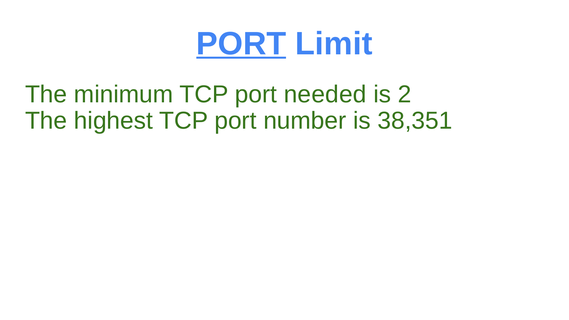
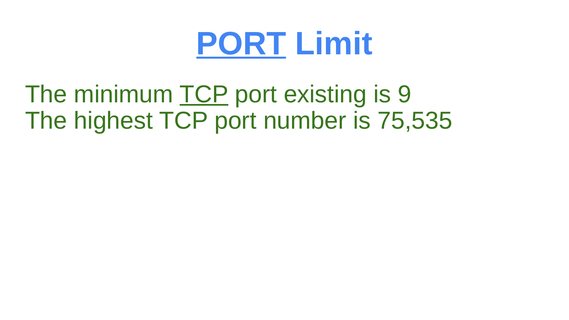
TCP underline: none -> present (204, 94)
needed: needed -> existing (325, 94)
2: 2 -> 9 (405, 94)
38,351: 38,351 -> 75,535 (415, 121)
